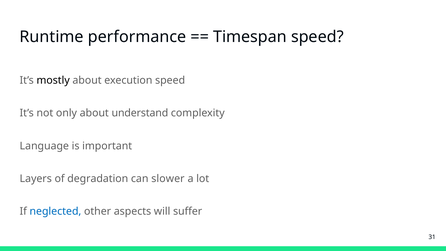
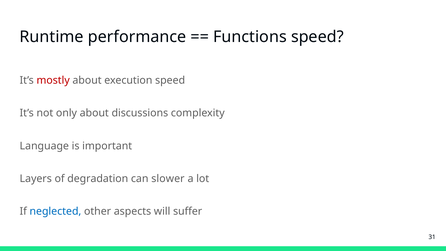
Timespan: Timespan -> Functions (250, 37)
mostly colour: black -> red (53, 80)
understand: understand -> discussions (140, 113)
